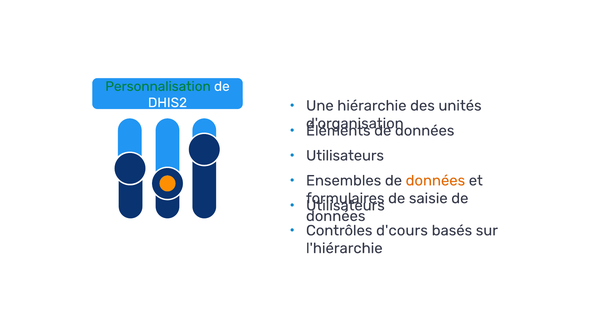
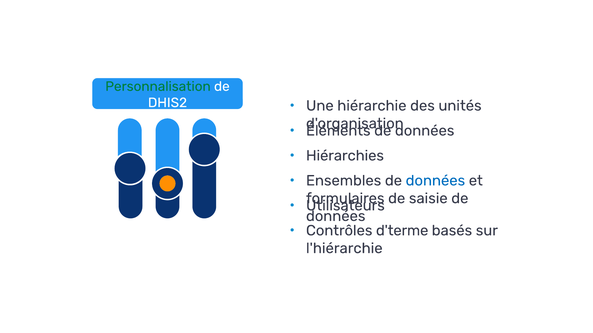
Utilisateurs: Utilisateurs -> Hiérarchies (345, 156)
données colour: orange -> blue (435, 181)
d'cours: d'cours -> d'terme (402, 231)
